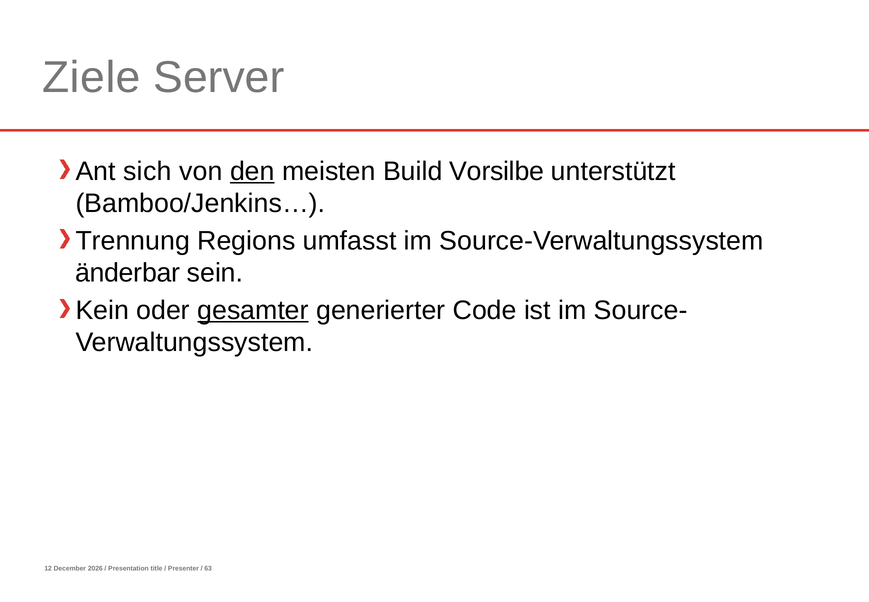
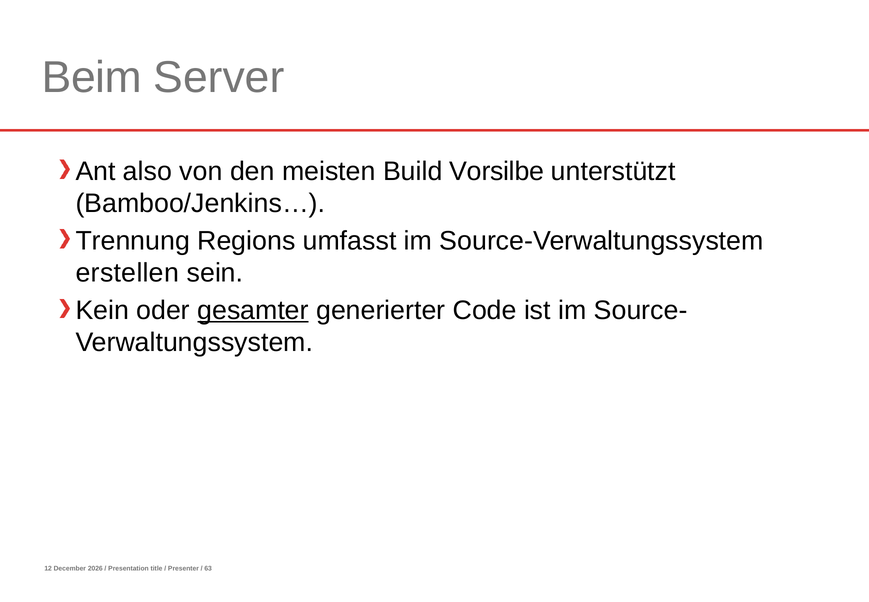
Ziele: Ziele -> Beim (92, 77)
sich: sich -> also (148, 171)
den underline: present -> none (252, 171)
änderbar: änderbar -> erstellen (127, 273)
